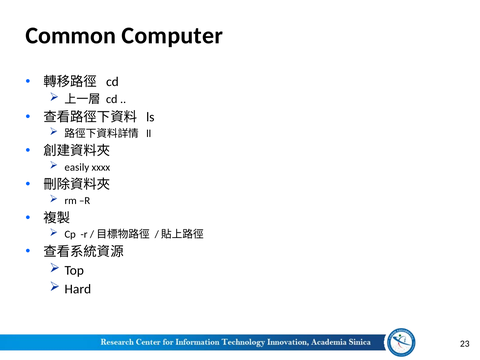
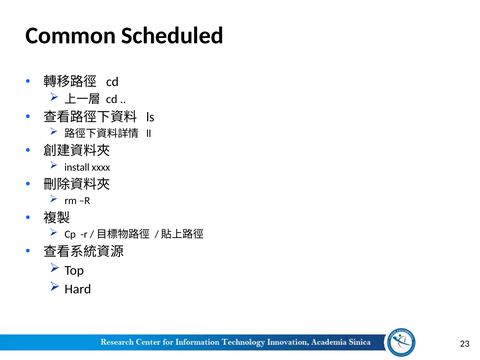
Computer: Computer -> Scheduled (172, 36)
easily: easily -> install (77, 167)
